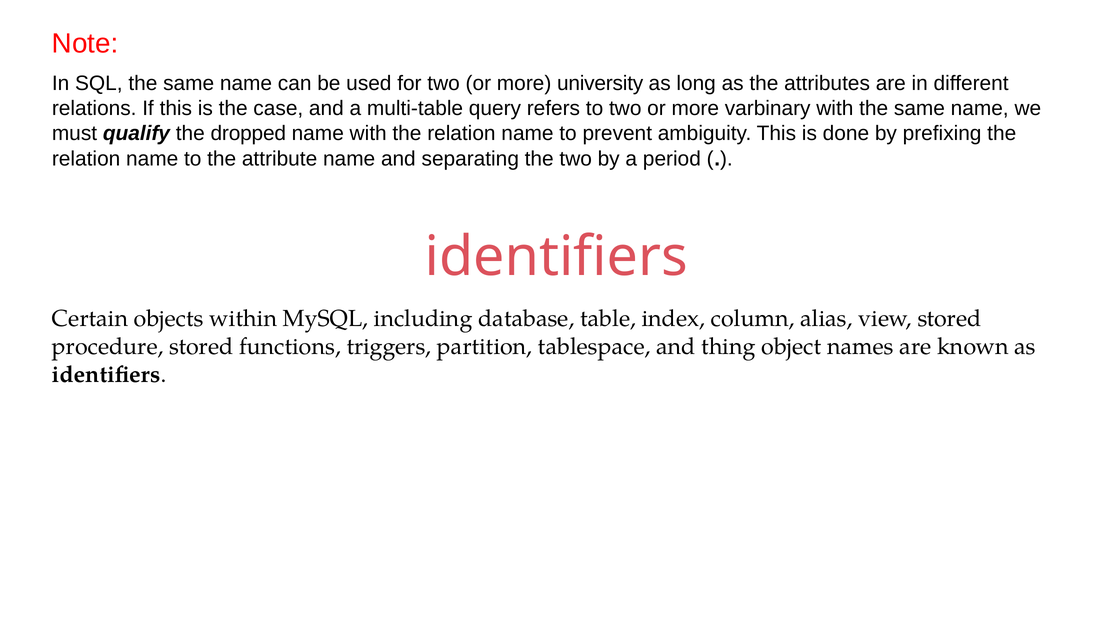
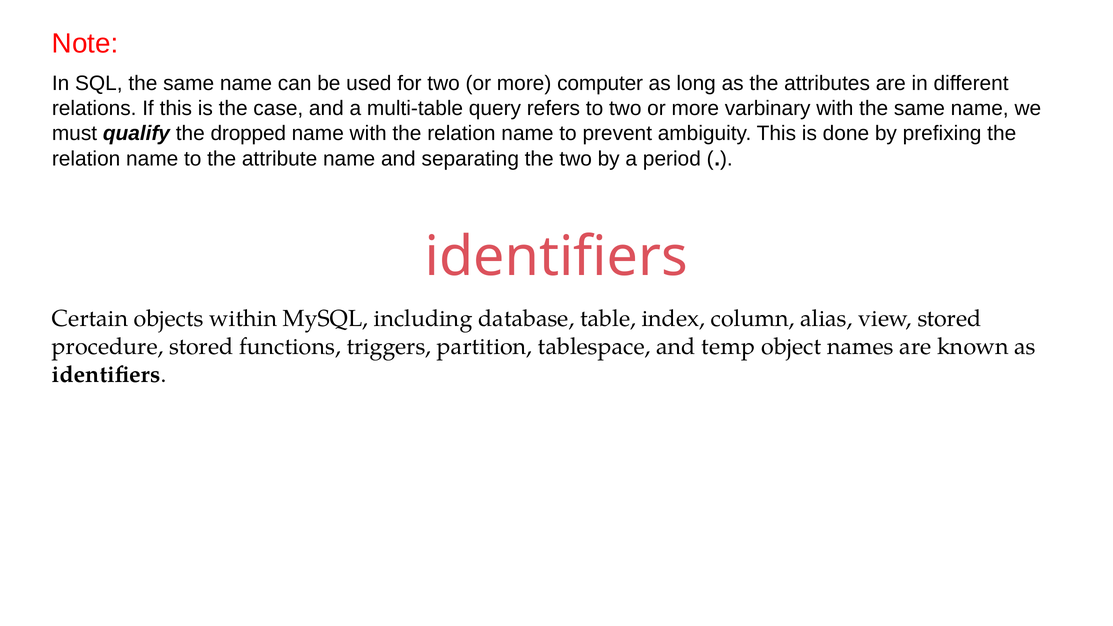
university: university -> computer (600, 84)
thing: thing -> temp (728, 347)
